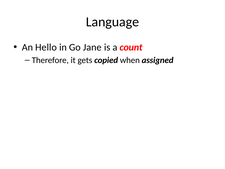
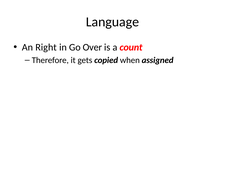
Hello: Hello -> Right (46, 47)
Jane: Jane -> Over (92, 47)
